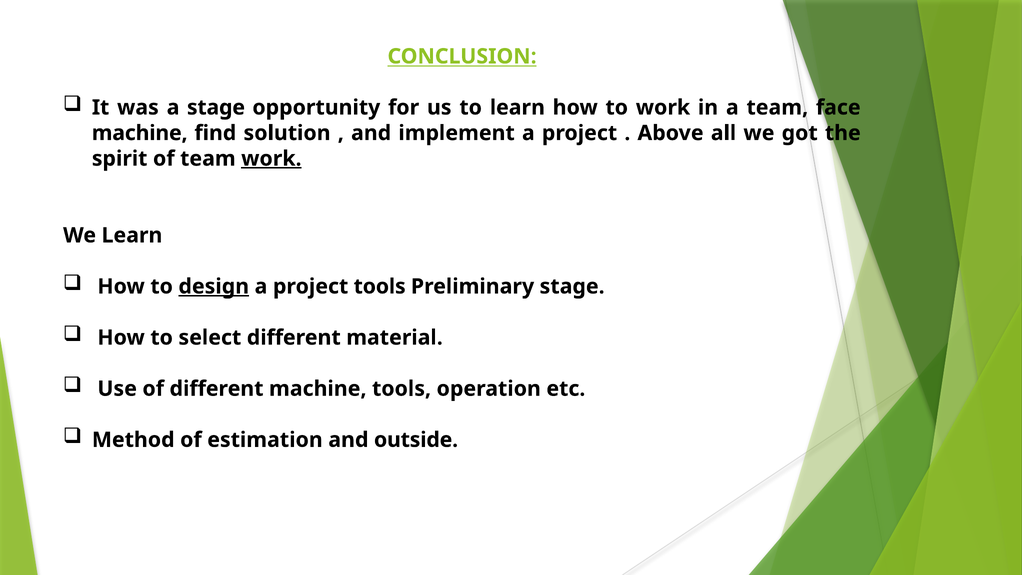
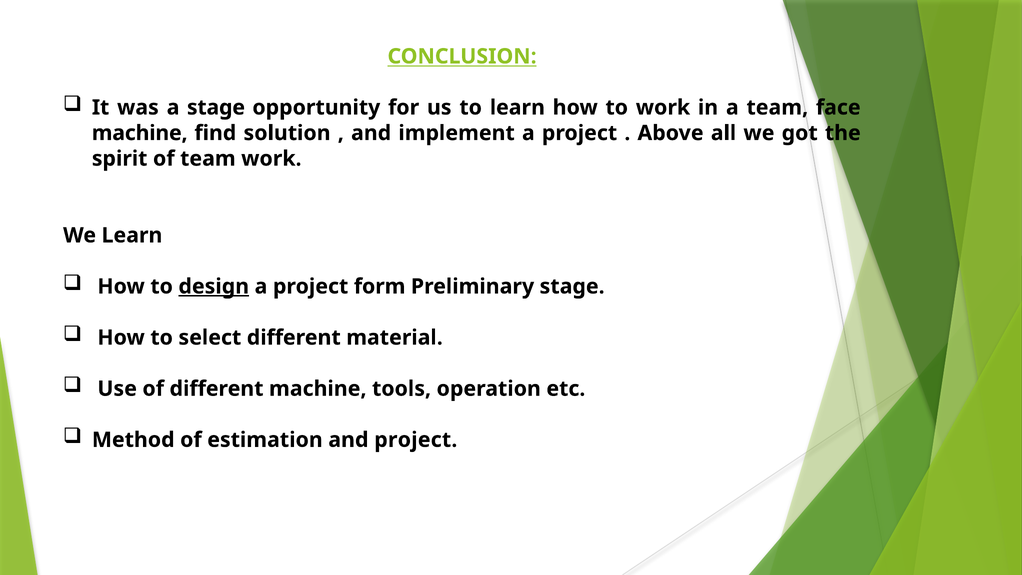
work underline: present -> none (271, 159)
project tools: tools -> form (380, 286)
and outside: outside -> project (416, 440)
